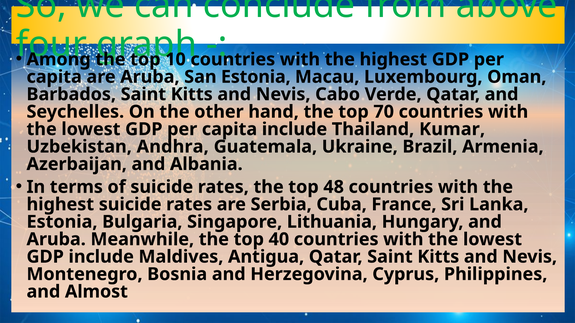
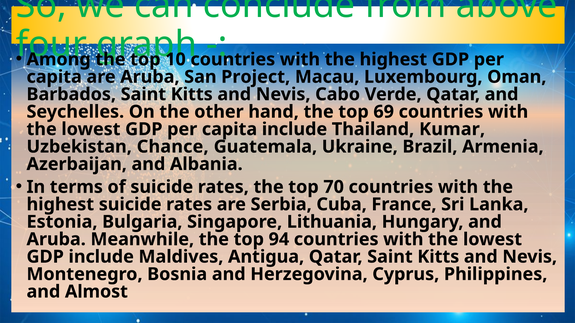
San Estonia: Estonia -> Project (256, 77)
70: 70 -> 69 (384, 112)
Andhra: Andhra -> Chance (173, 147)
48: 48 -> 70 (334, 187)
40: 40 -> 94 (279, 240)
